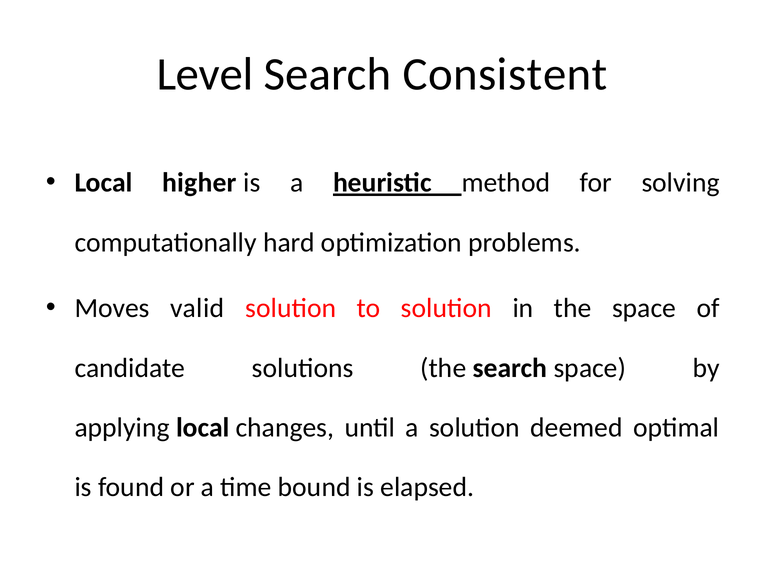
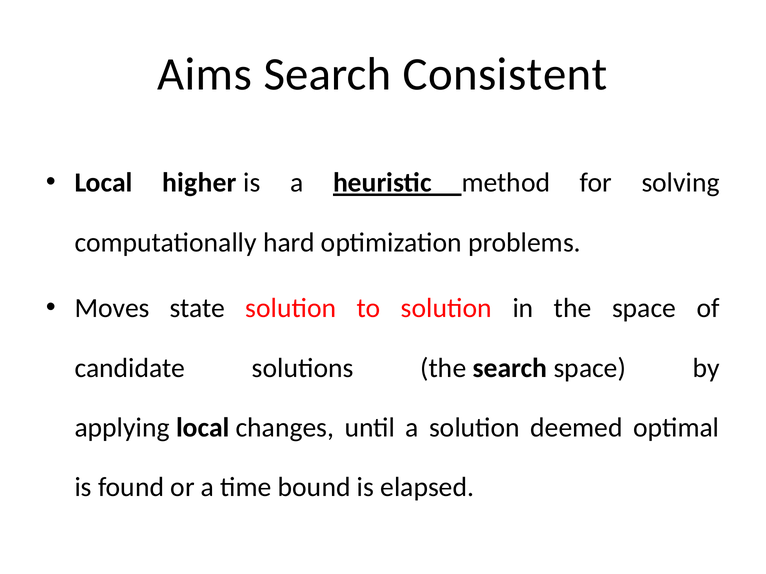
Level: Level -> Aims (205, 74)
valid: valid -> state (197, 308)
